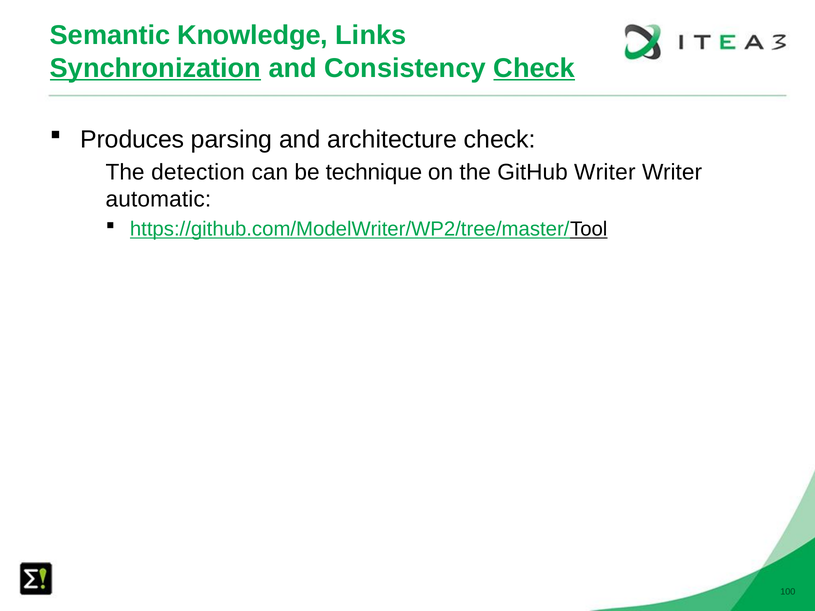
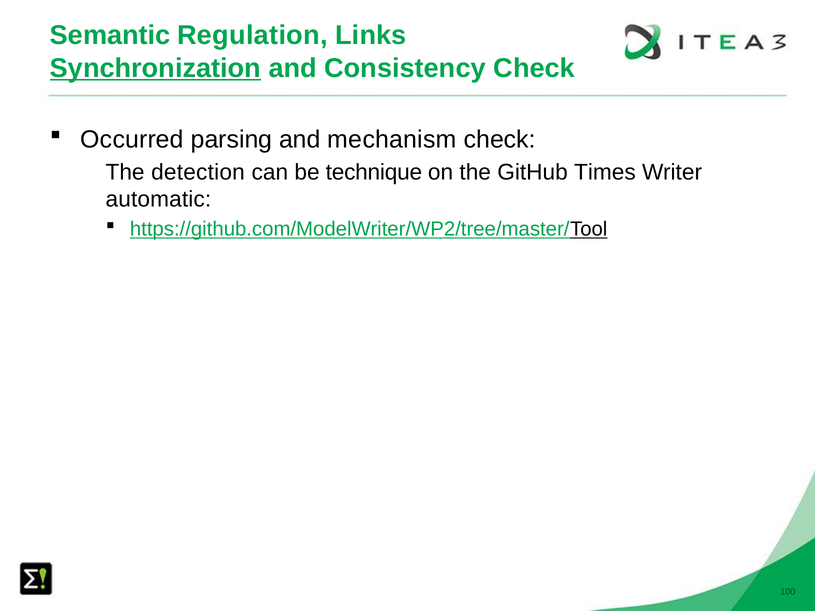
Knowledge: Knowledge -> Regulation (252, 36)
Check underline: present -> none (534, 68)
Produces: Produces -> Occurred (132, 139)
architecture: architecture -> mechanism (392, 139)
GitHub Writer: Writer -> Times (605, 172)
